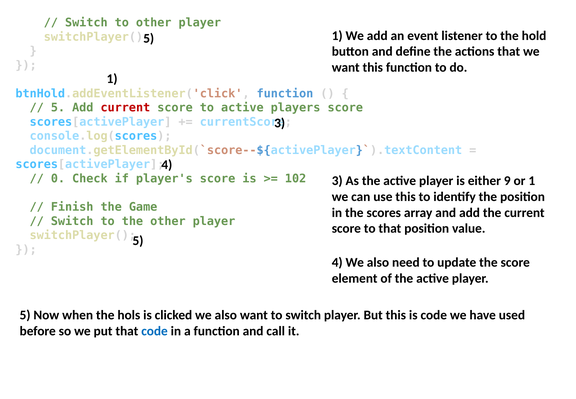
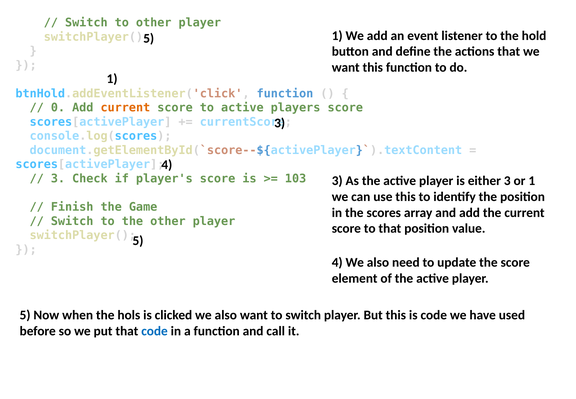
5: 5 -> 0 (58, 108)
current colour: red -> orange (125, 108)
0: 0 -> 3 (58, 178)
102: 102 -> 103 (296, 178)
either 9: 9 -> 3 (507, 181)
